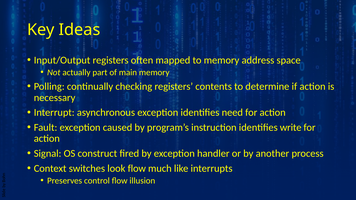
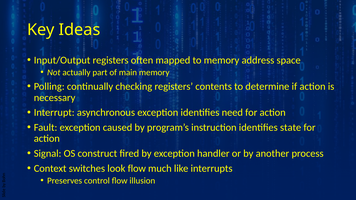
write: write -> state (291, 128)
